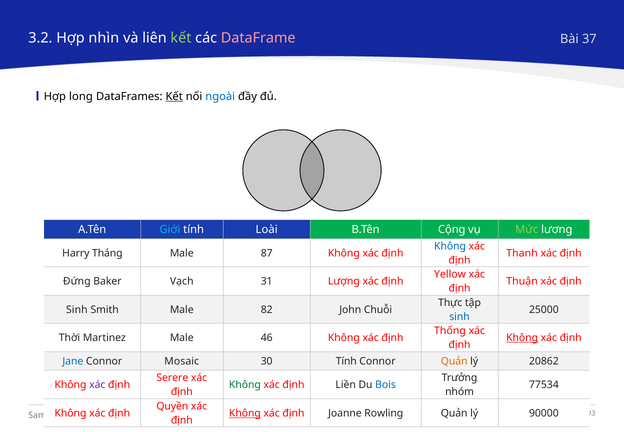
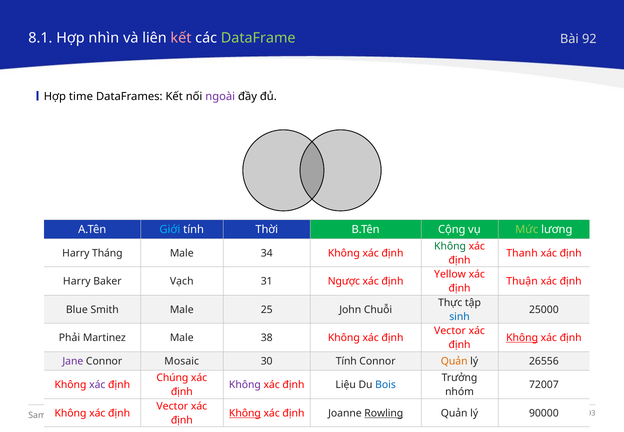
3.2: 3.2 -> 8.1 (40, 38)
kết colour: light green -> pink (181, 38)
DataFrame colour: pink -> light green (258, 38)
37: 37 -> 92 (589, 39)
long: long -> time (81, 97)
Kết underline: present -> none (174, 97)
ngoài colour: blue -> purple (220, 97)
Loài: Loài -> Thời (267, 230)
Không colour: blue -> green (450, 246)
87: 87 -> 34 (267, 253)
Đứng: Đứng -> Harry (77, 282)
Lượng: Lượng -> Ngược (344, 282)
Sinh: Sinh -> Blue (77, 310)
82: 82 -> 25 (267, 310)
Thống: Thống -> Vector (450, 331)
Thời: Thời -> Phải (69, 338)
46: 46 -> 38 (267, 338)
Jane colour: blue -> purple (73, 362)
20862: 20862 -> 26556 (544, 362)
Serere: Serere -> Chúng (172, 378)
Không colour: green -> purple (245, 385)
Liền: Liền -> Liệu (346, 385)
77534: 77534 -> 72007 (544, 385)
Quyền: Quyền -> Vector (172, 406)
Rowling underline: none -> present (384, 413)
